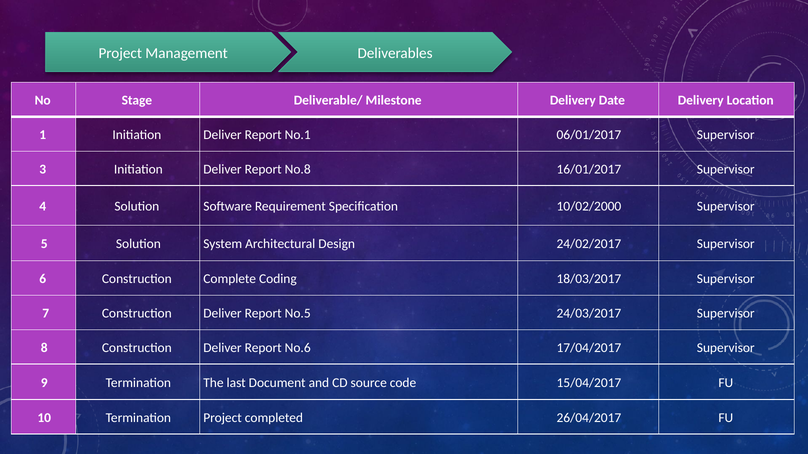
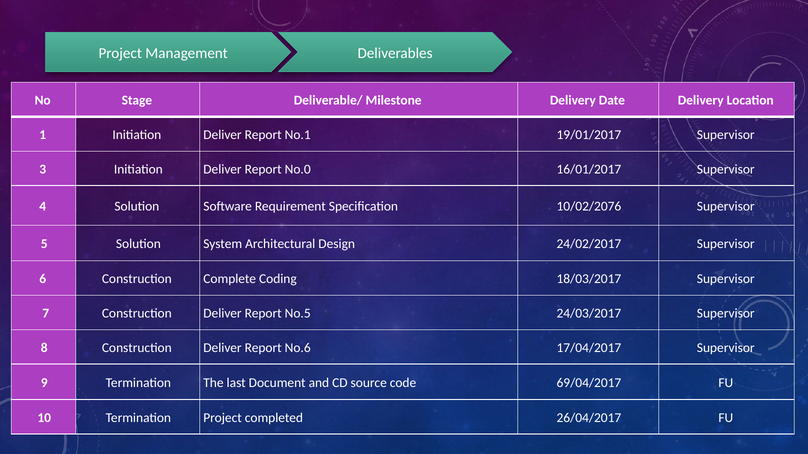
06/01/2017: 06/01/2017 -> 19/01/2017 (589, 135)
No.8: No.8 -> No.0 (298, 169)
10/02/2000: 10/02/2000 -> 10/02/2076 (589, 207)
15/04/2017: 15/04/2017 -> 69/04/2017 (589, 383)
